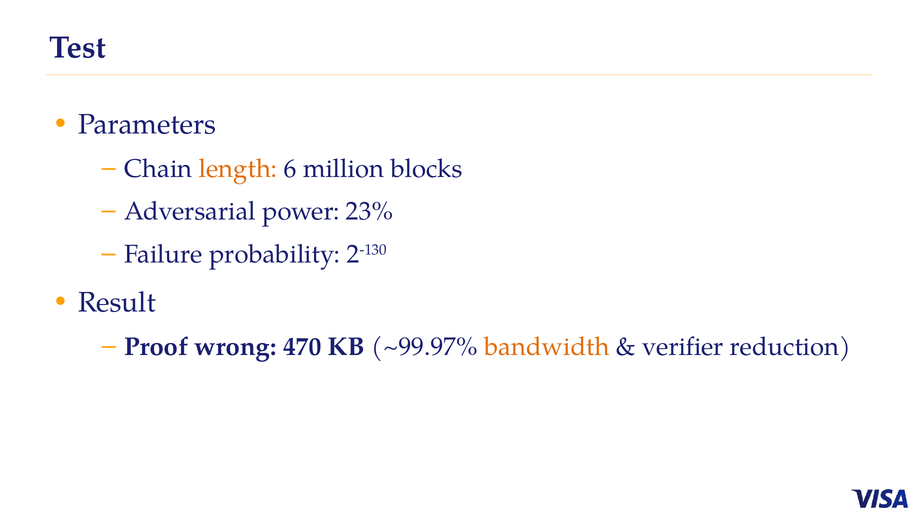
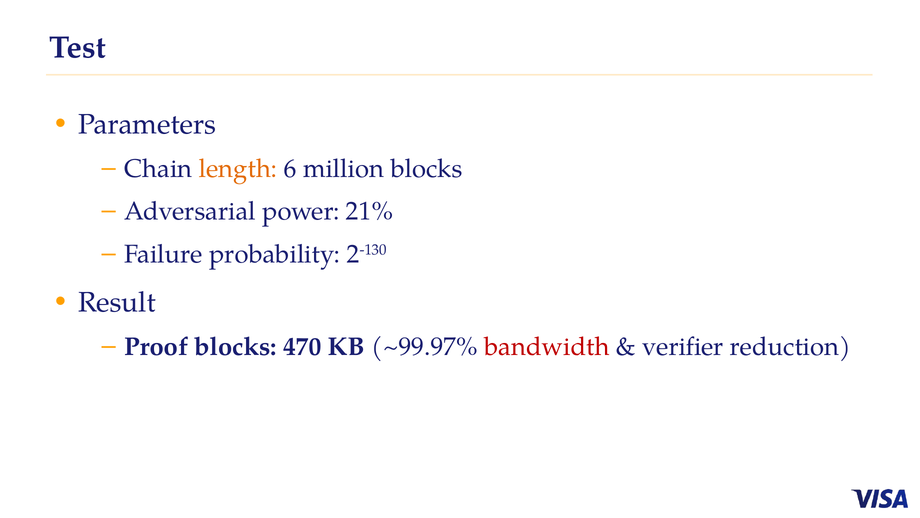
23%: 23% -> 21% (369, 211)
Proof wrong: wrong -> blocks (236, 346)
bandwidth colour: orange -> red (547, 346)
